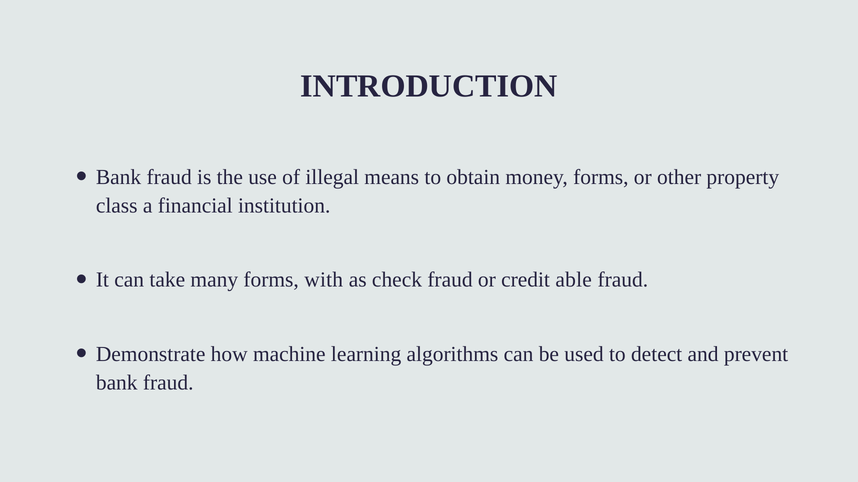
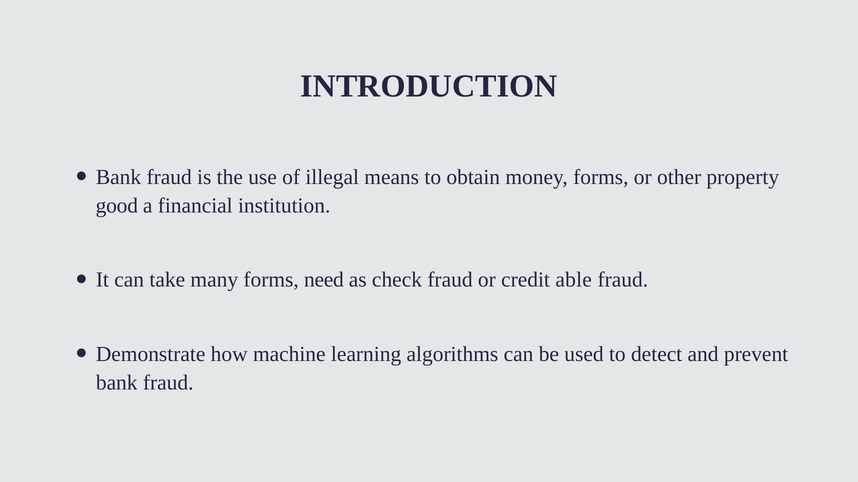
class: class -> good (117, 206)
with: with -> need (324, 280)
